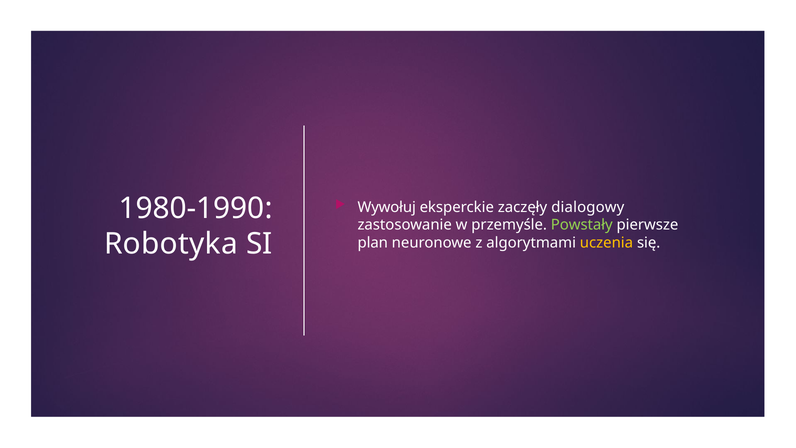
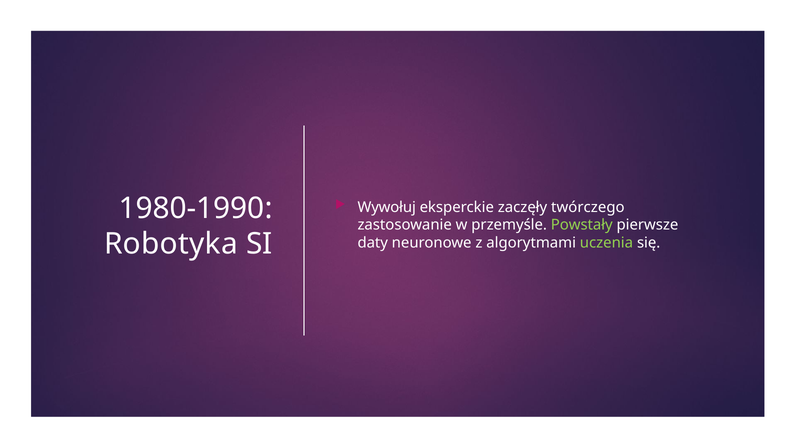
dialogowy: dialogowy -> twórczego (588, 207)
plan: plan -> daty (373, 243)
uczenia colour: yellow -> light green (606, 243)
